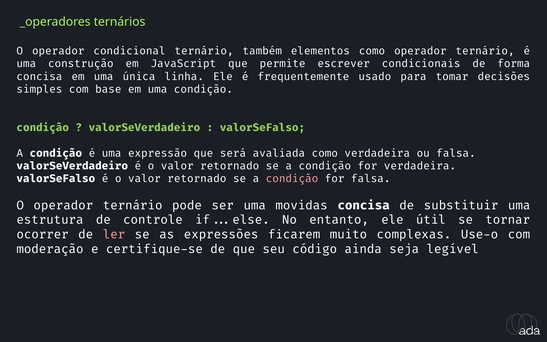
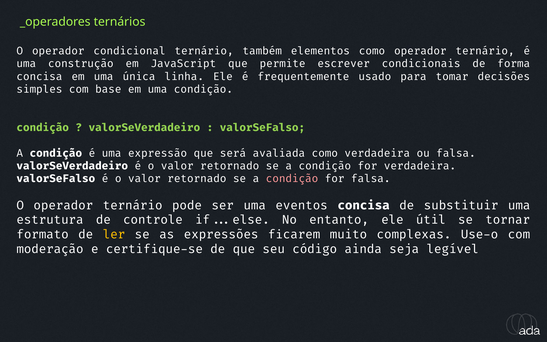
movidas: movidas -> eventos (302, 205)
ocorrer: ocorrer -> formato (43, 234)
ler colour: pink -> yellow (114, 234)
